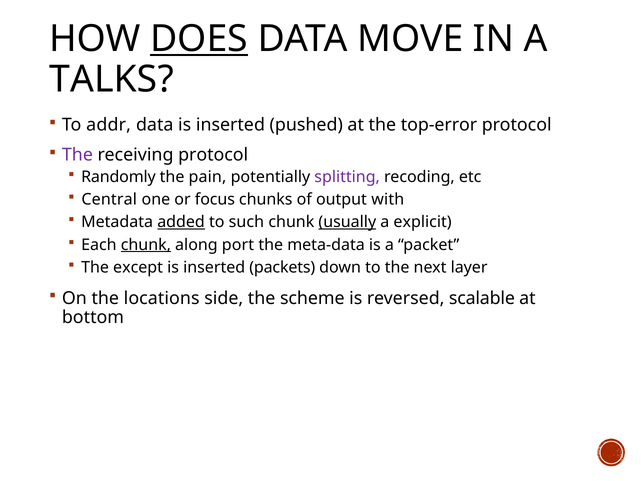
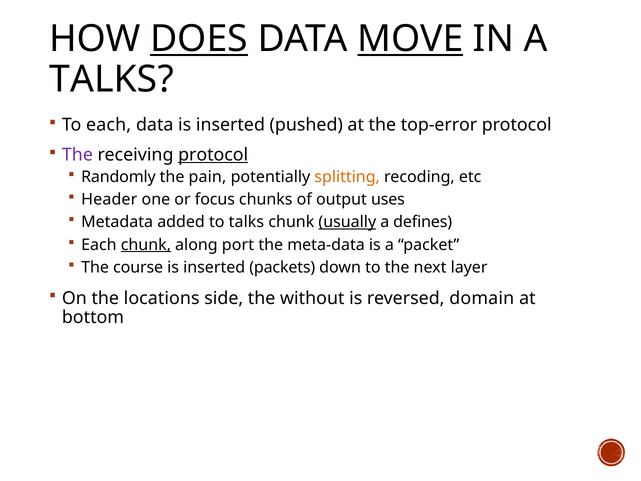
MOVE underline: none -> present (410, 39)
To addr: addr -> each (109, 125)
protocol underline: none -> present (213, 155)
splitting colour: purple -> orange (347, 177)
Central: Central -> Header (109, 199)
with: with -> uses (388, 199)
added underline: present -> none (181, 222)
to such: such -> talks (246, 222)
explicit: explicit -> defines (423, 222)
except: except -> course (138, 267)
scheme: scheme -> without (312, 298)
scalable: scalable -> domain (482, 298)
